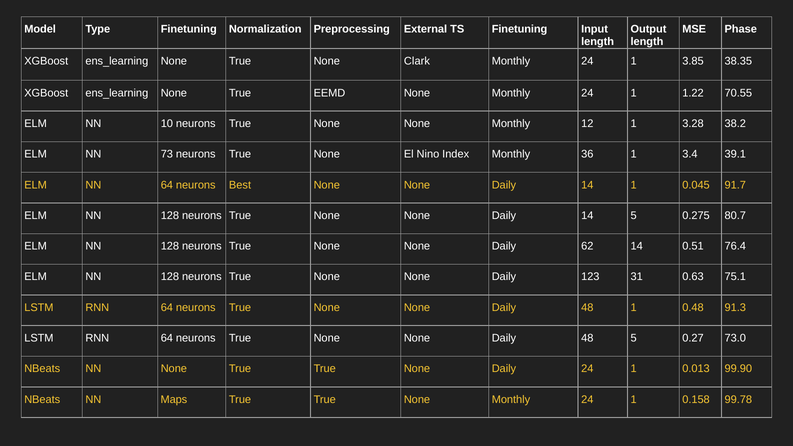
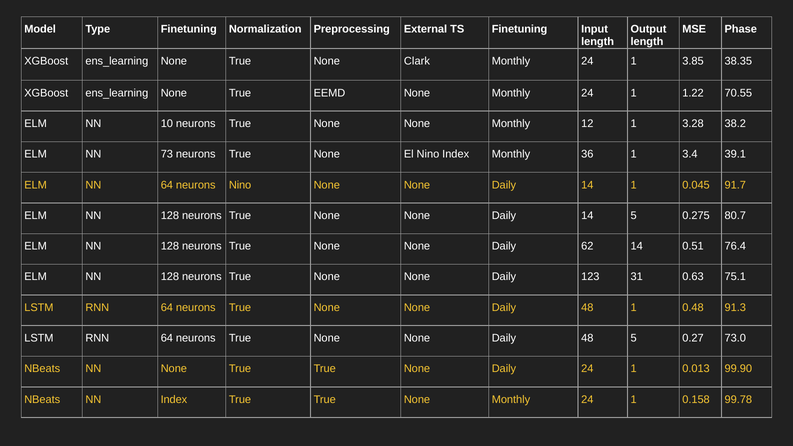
neurons Best: Best -> Nino (240, 185)
NN Maps: Maps -> Index (174, 400)
